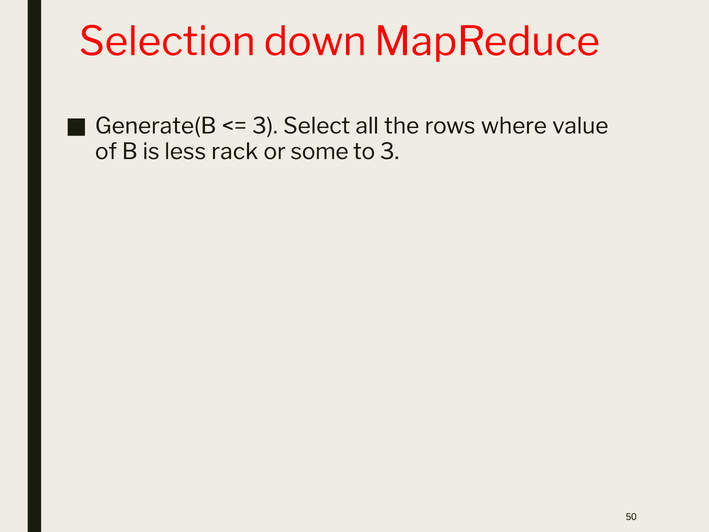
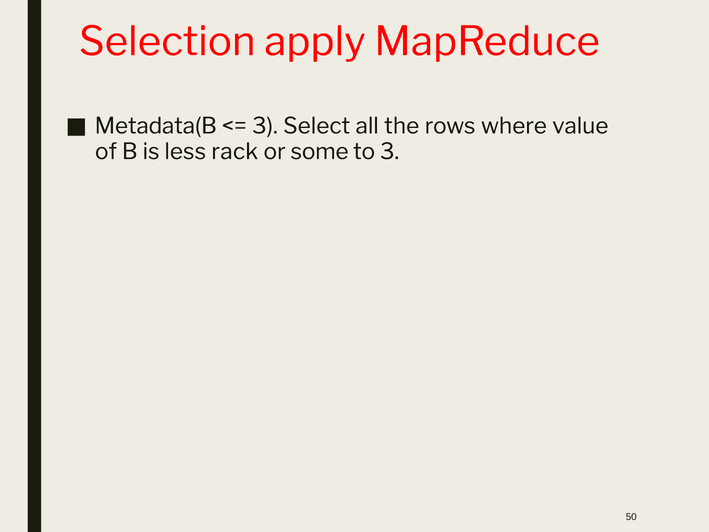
down: down -> apply (315, 42)
Generate(B: Generate(B -> Metadata(B (156, 126)
